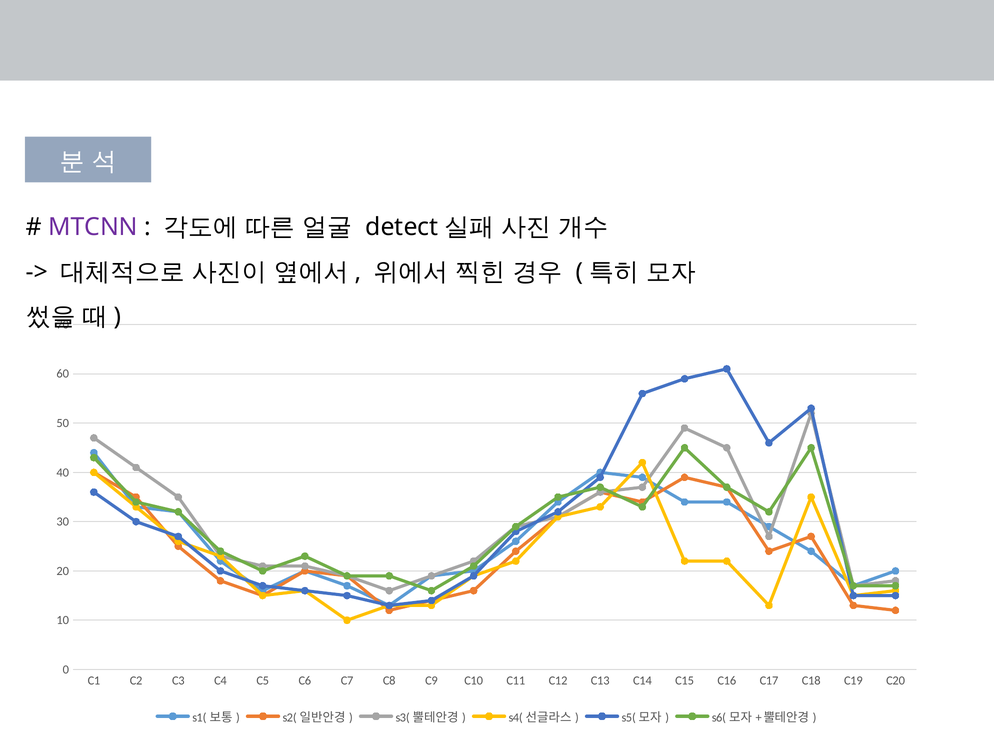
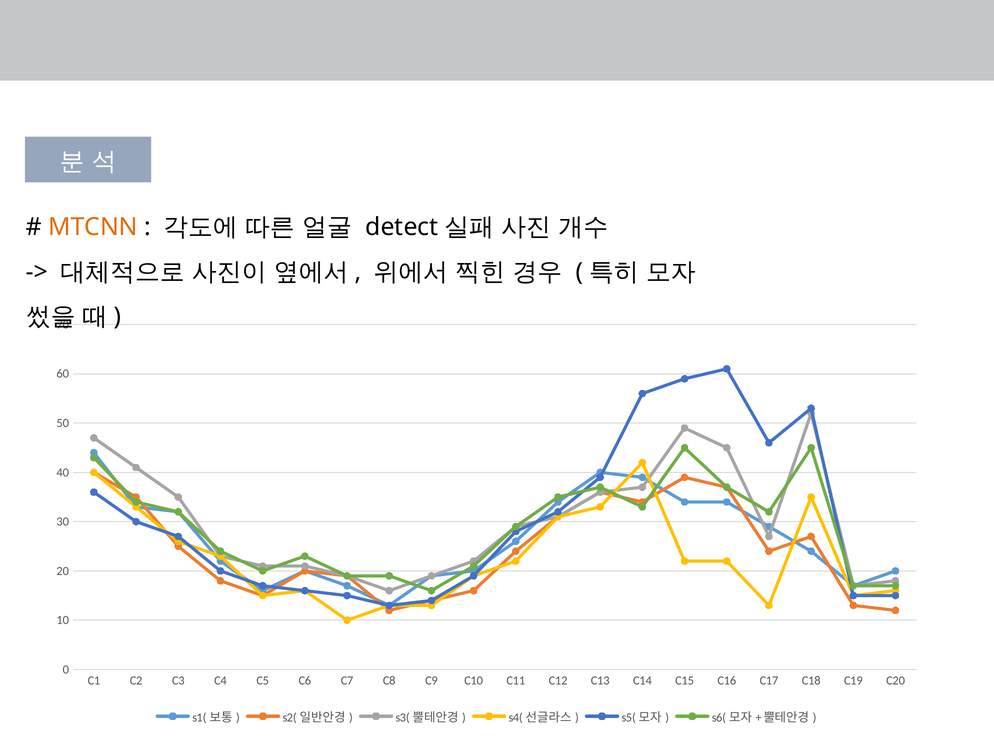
MTCNN colour: purple -> orange (93, 227)
